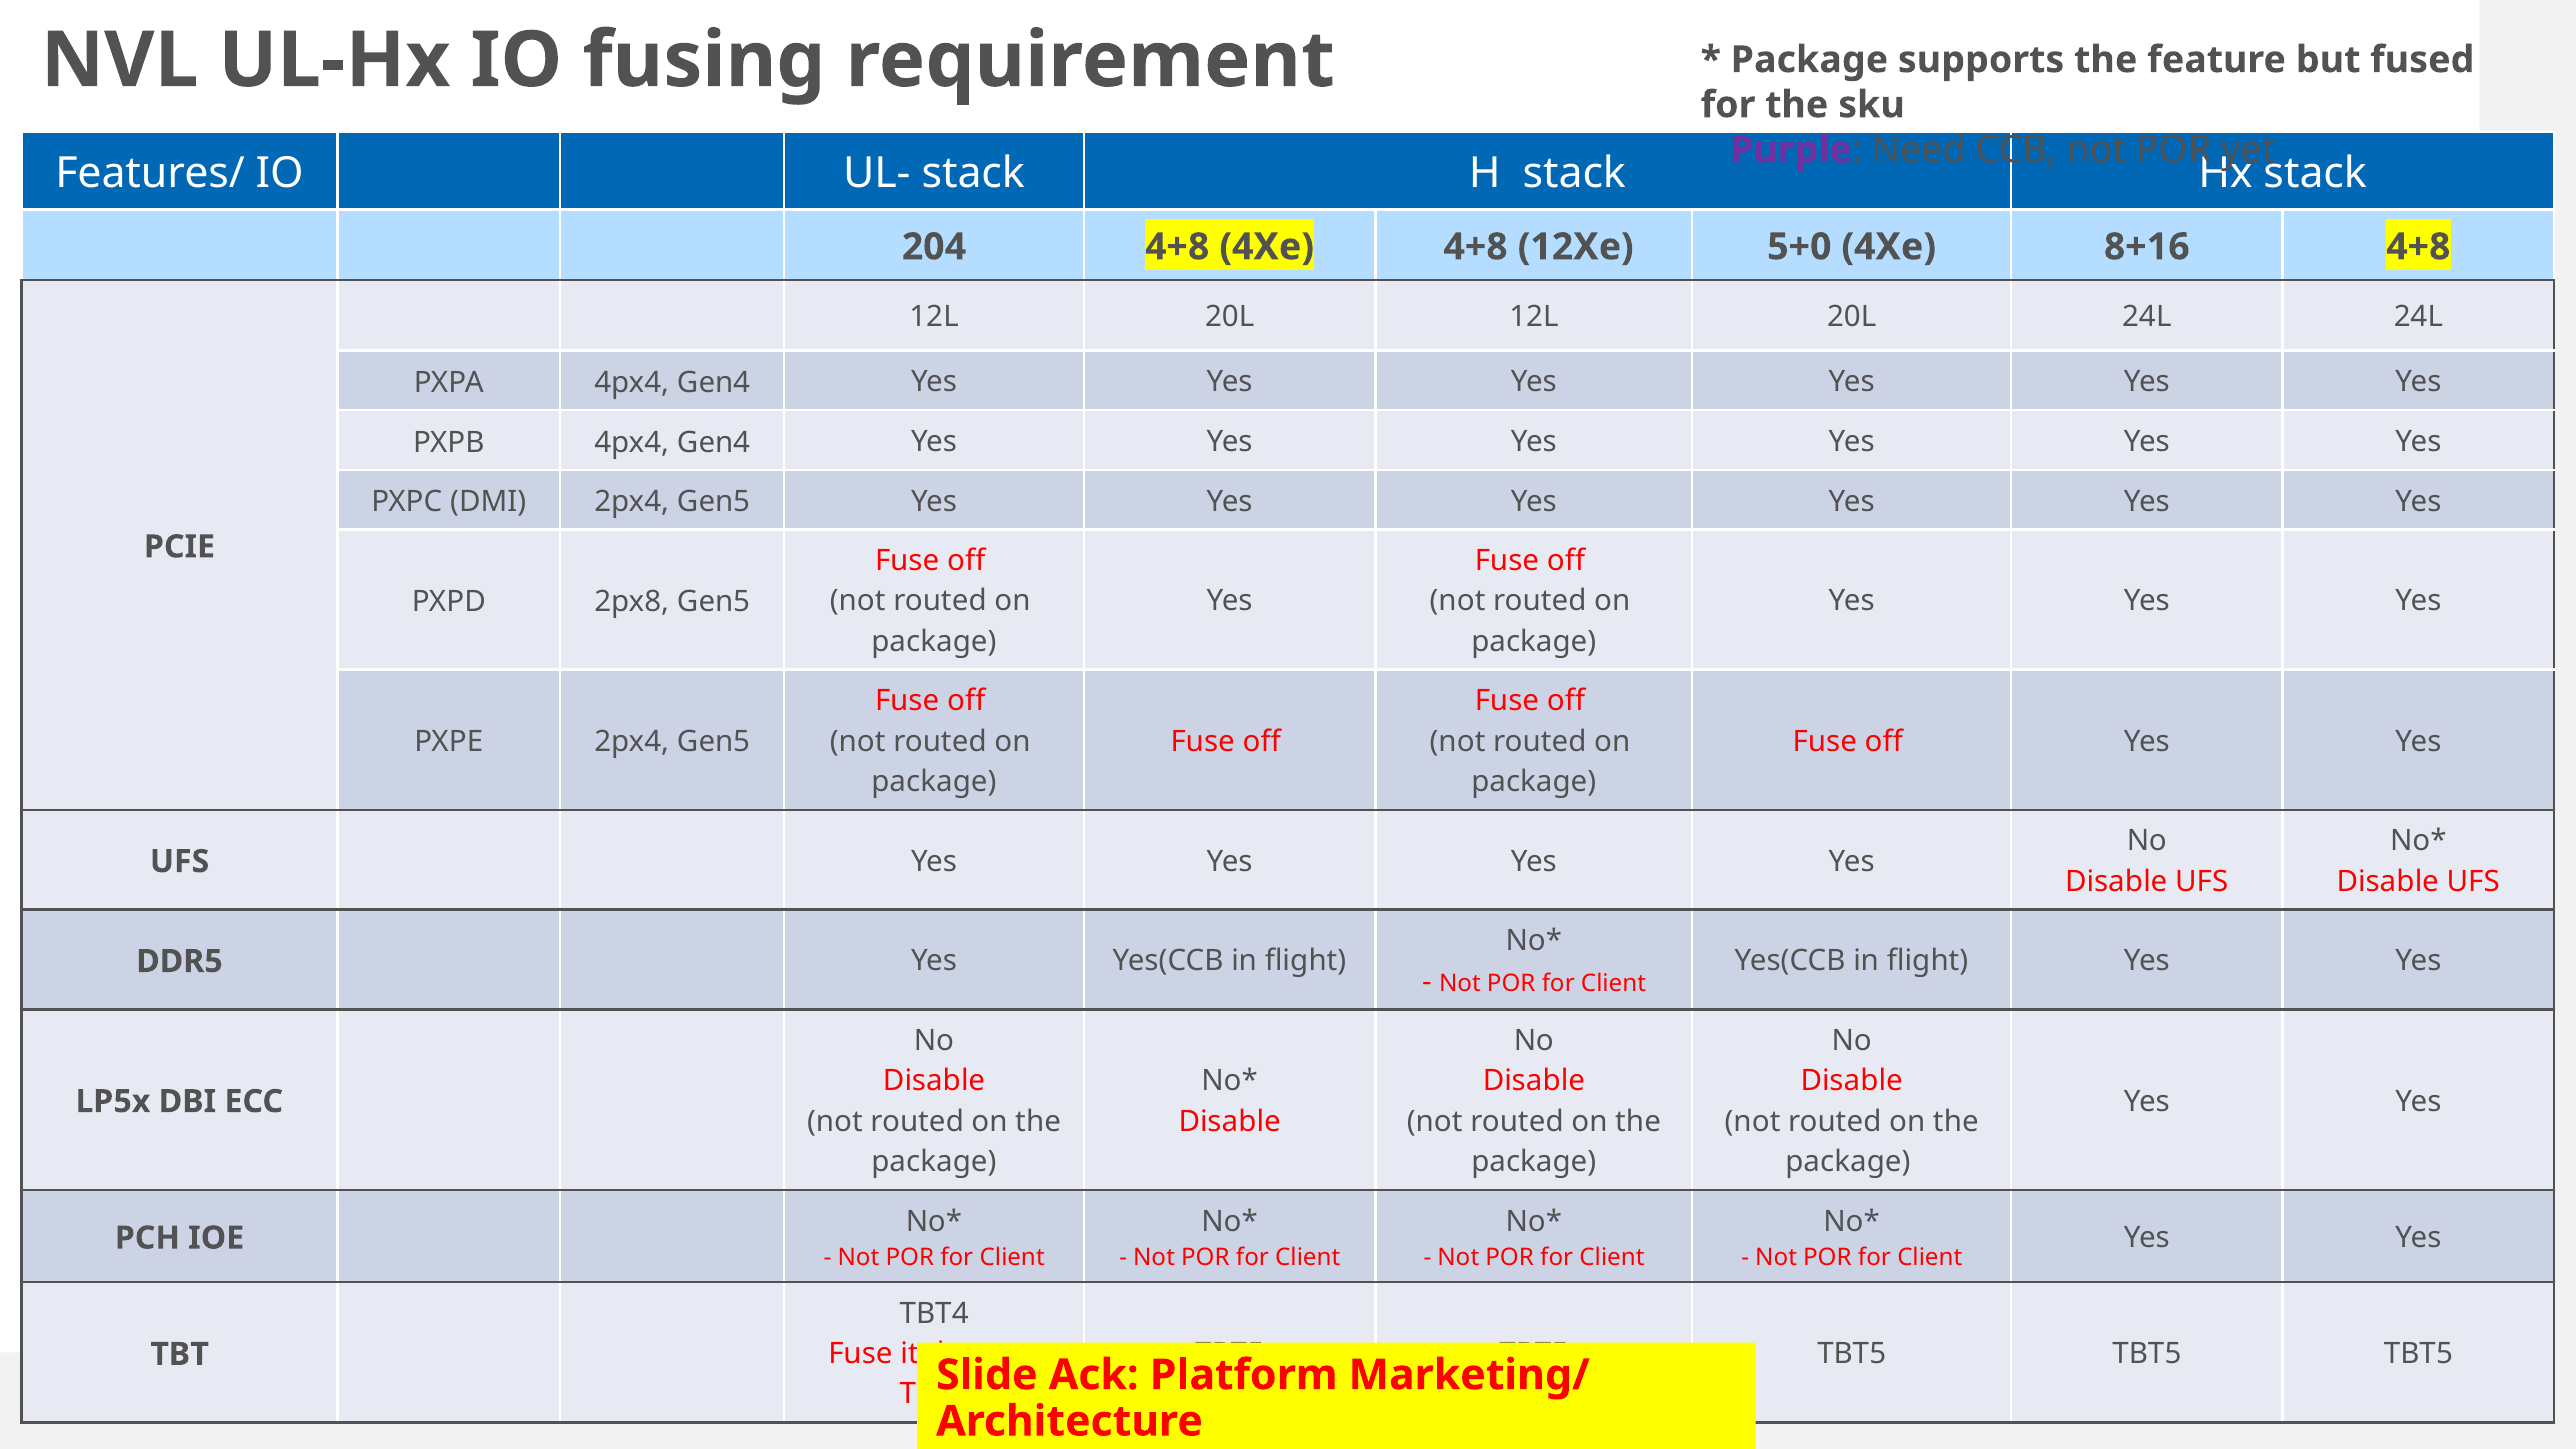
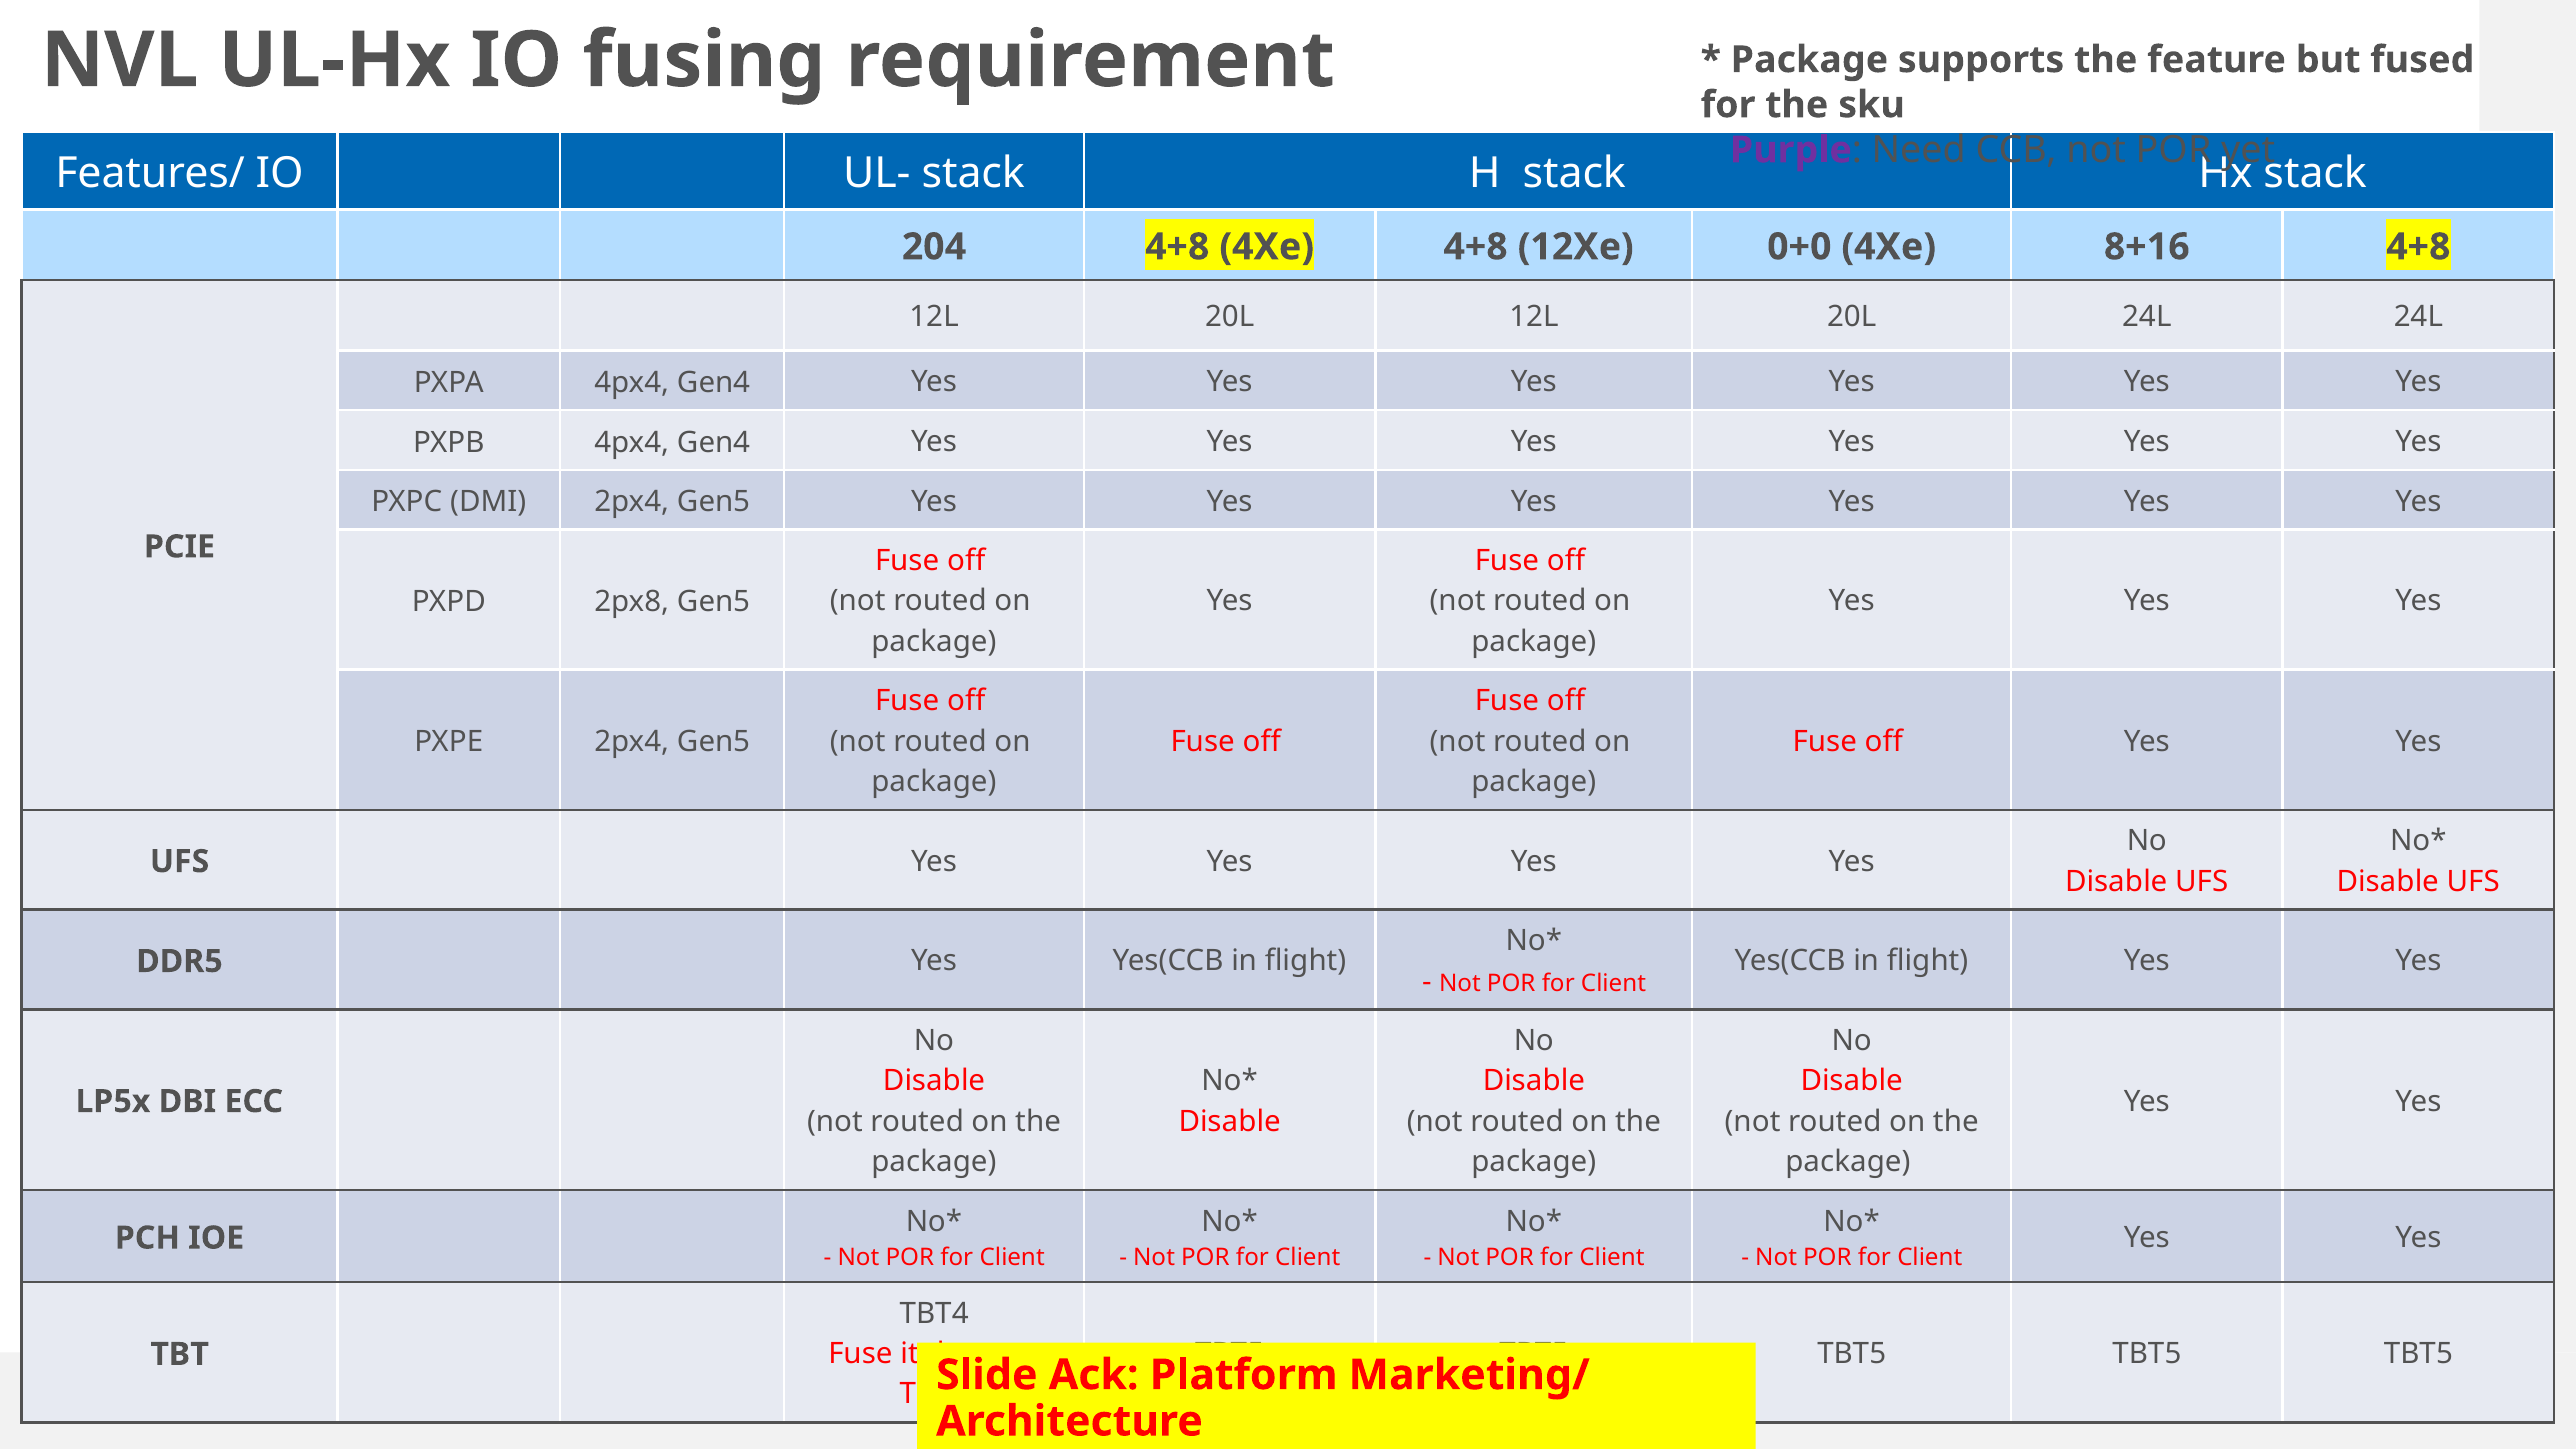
5+0: 5+0 -> 0+0 (1799, 247)
